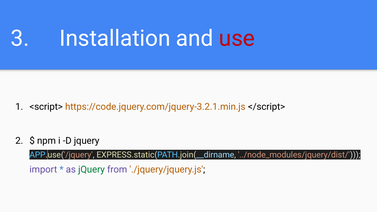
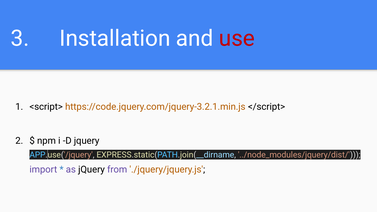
jQuery colour: green -> black (91, 170)
